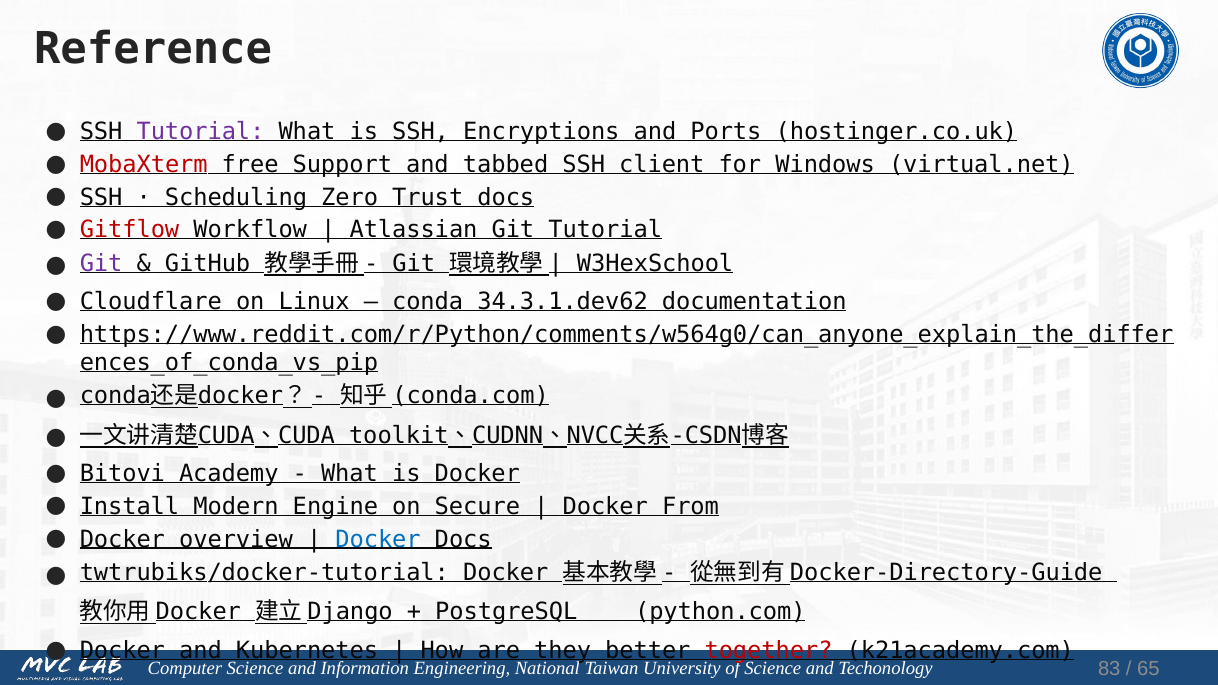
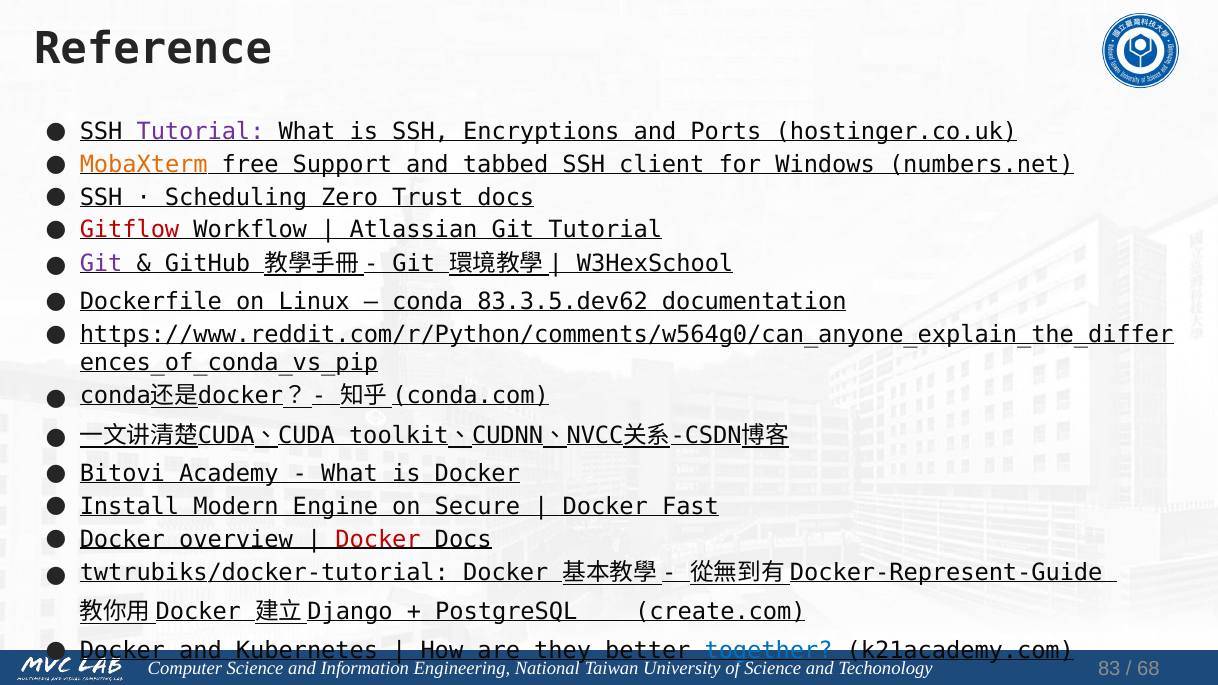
MobaXterm colour: red -> orange (144, 165)
virtual.net: virtual.net -> numbers.net (981, 165)
Cloudflare: Cloudflare -> Dockerfile (151, 302)
34.3.1.dev62: 34.3.1.dev62 -> 83.3.5.dev62 (563, 302)
From: From -> Fast (690, 507)
Docker colour: blue -> red (378, 539)
Docker-Directory-Guide: Docker-Directory-Guide -> Docker-Represent-Guide (946, 573)
python.com: python.com -> create.com (720, 612)
together colour: red -> blue (769, 651)
65: 65 -> 68 (1148, 669)
